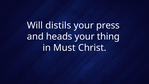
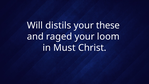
press: press -> these (108, 25)
heads: heads -> raged (59, 36)
thing: thing -> loom (108, 36)
